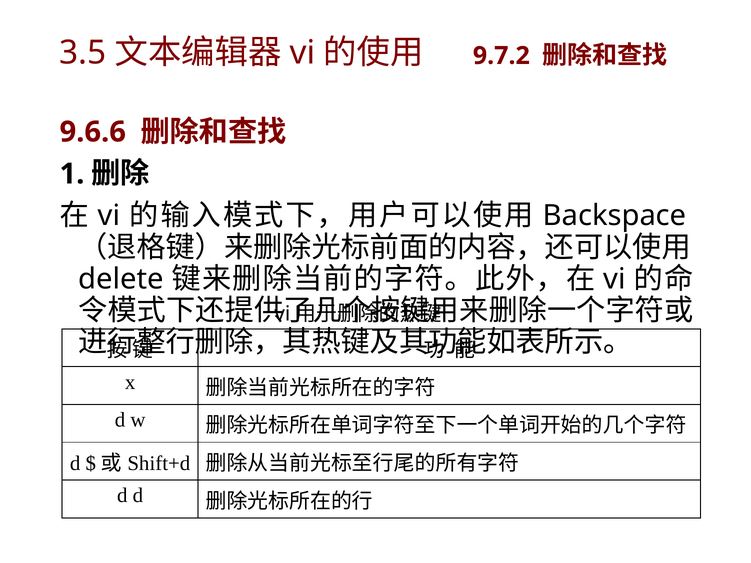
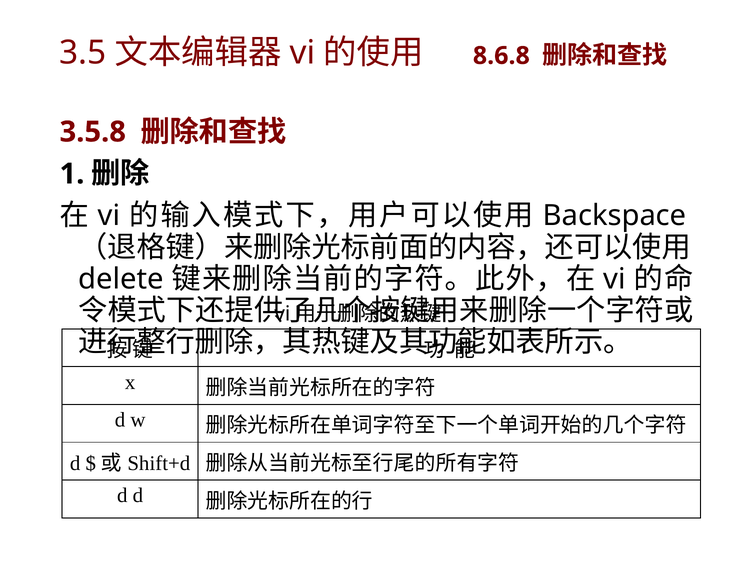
9.7.2: 9.7.2 -> 8.6.8 (501, 56)
9.6.6: 9.6.6 -> 3.5.8 (93, 132)
